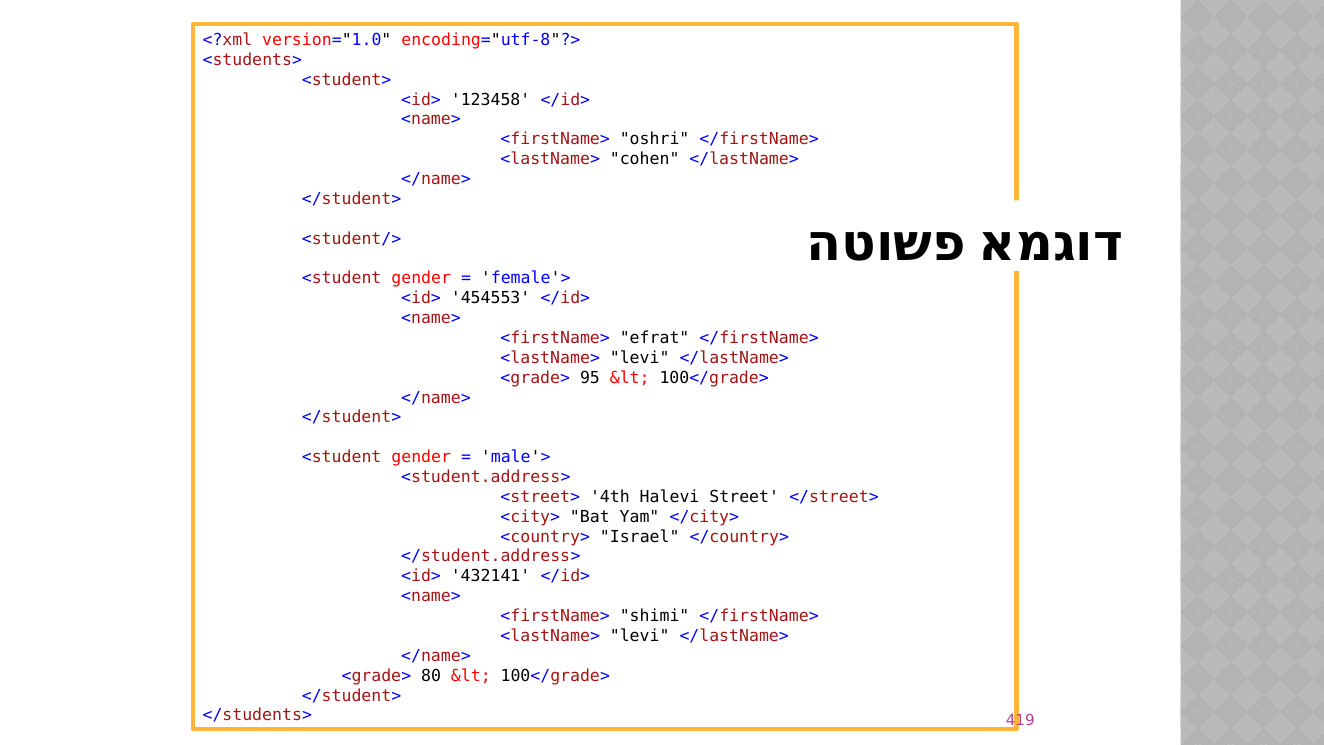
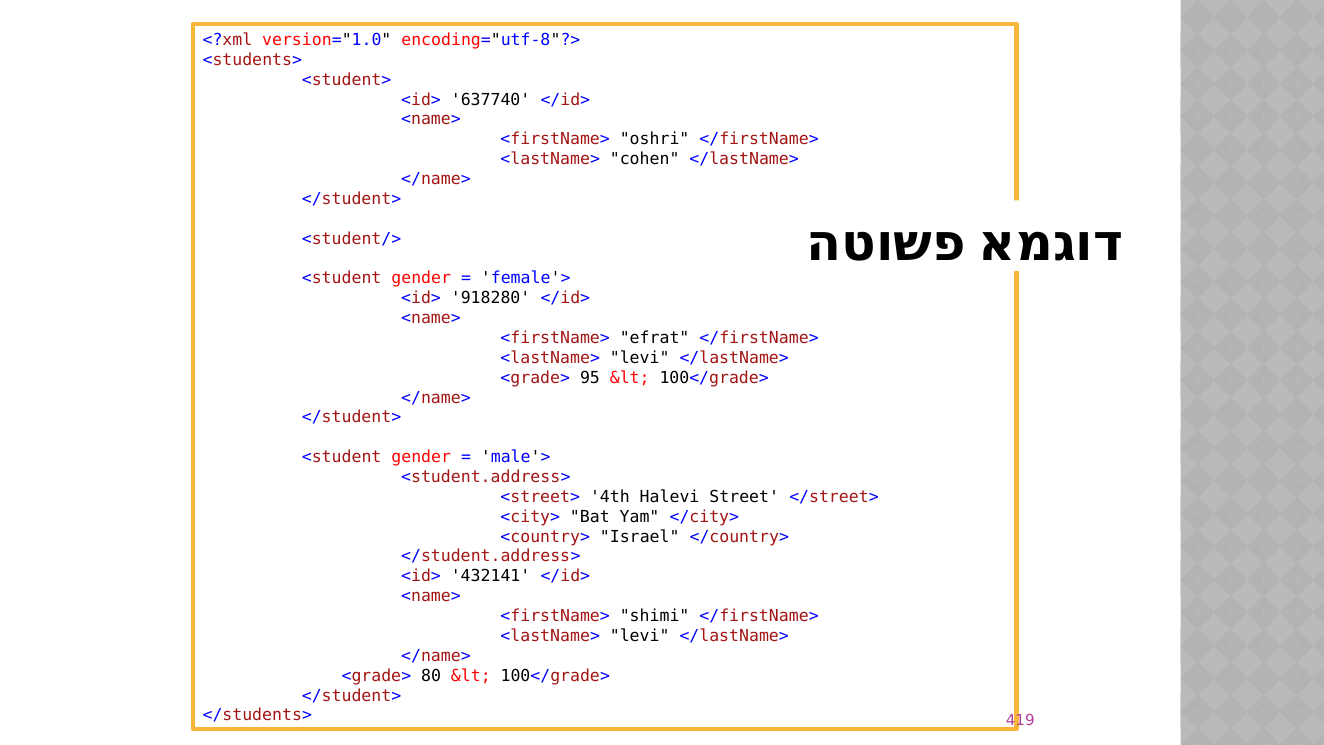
123458: 123458 -> 637740 (491, 100)
454553: 454553 -> 918280 (491, 298)
